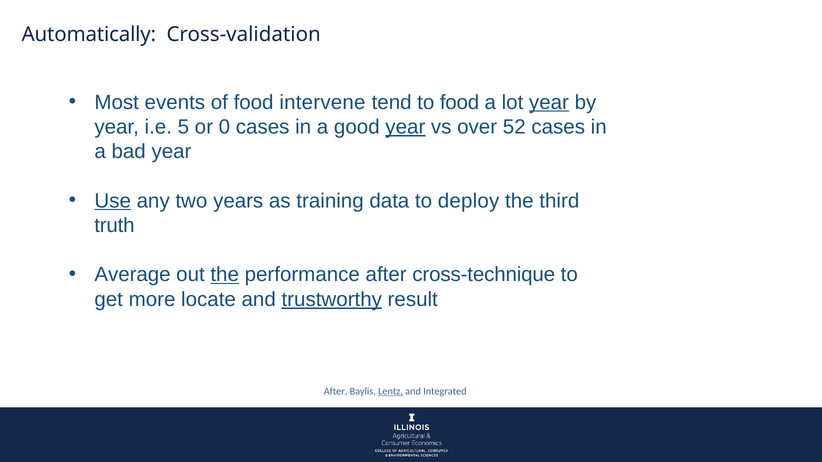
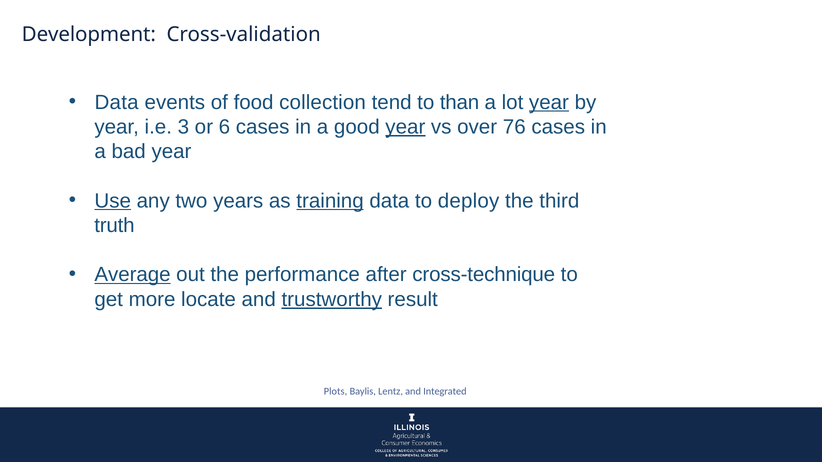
Automatically: Automatically -> Development (89, 35)
Most: Most -> Data (117, 102)
intervene: intervene -> collection (323, 102)
to food: food -> than (460, 102)
5: 5 -> 3 (183, 127)
0: 0 -> 6 (224, 127)
52: 52 -> 76 (514, 127)
training underline: none -> present (330, 201)
Average underline: none -> present (133, 275)
the underline: present -> none (225, 275)
After: After -> Plots (336, 392)
Lentz underline: present -> none (391, 392)
